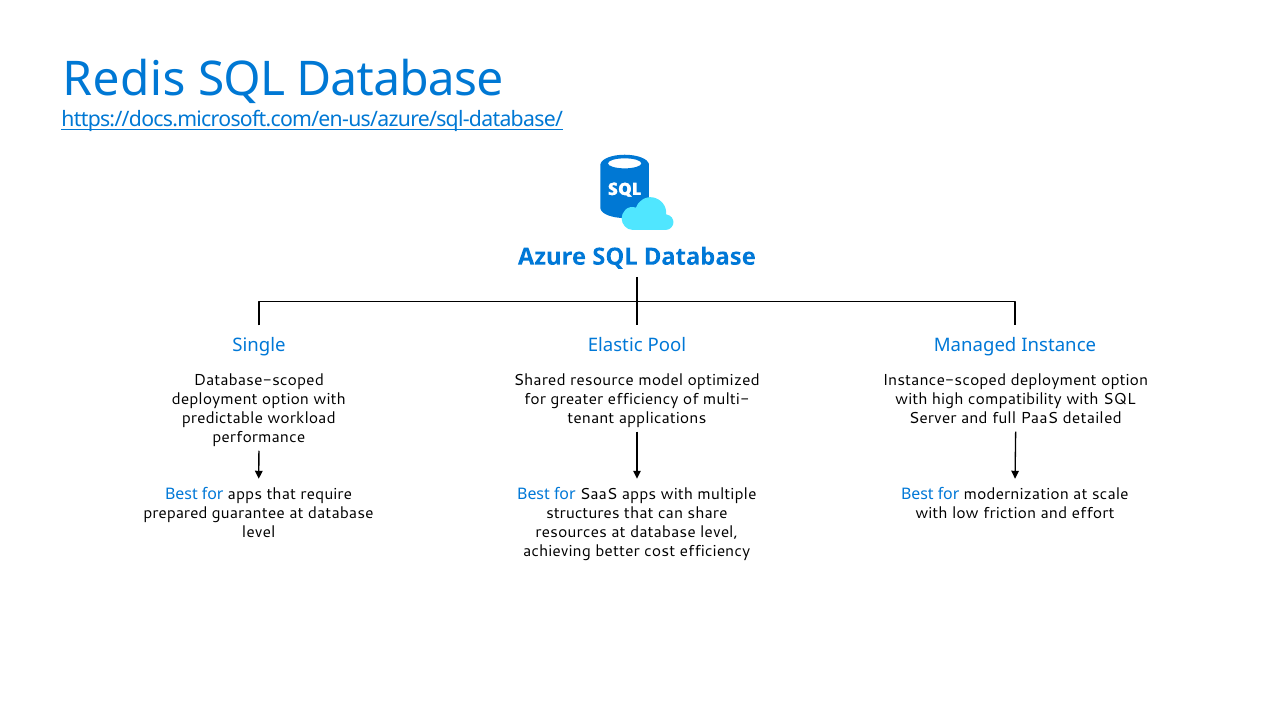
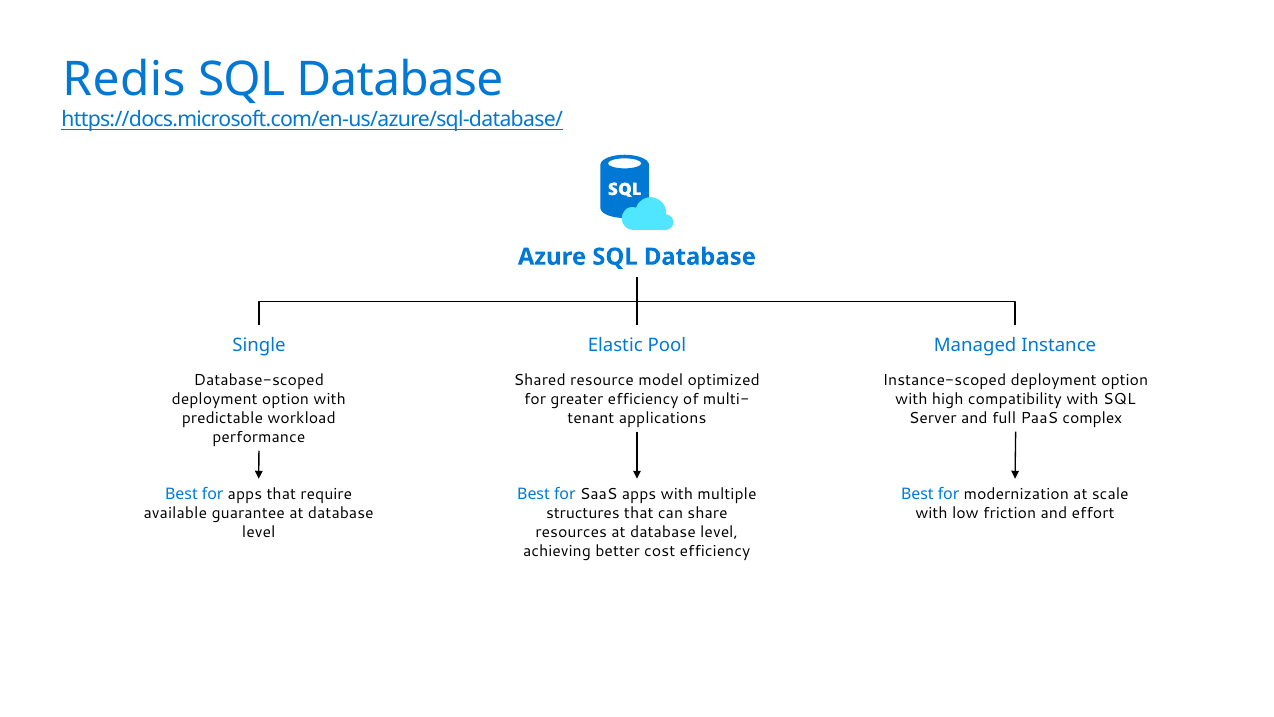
detailed: detailed -> complex (1092, 418)
prepared: prepared -> available (175, 513)
